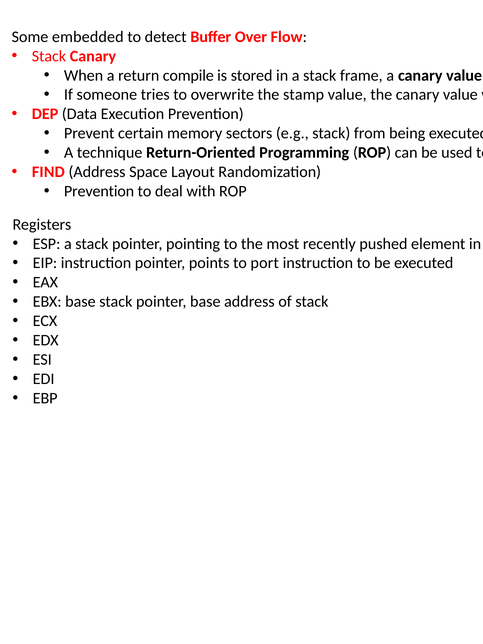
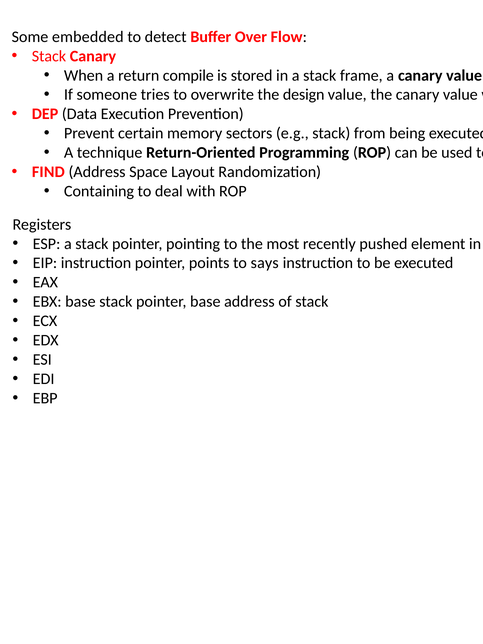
stamp: stamp -> design (304, 95)
Prevention: Prevention -> Containing (99, 191)
port: port -> says (265, 263)
